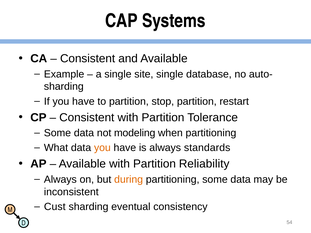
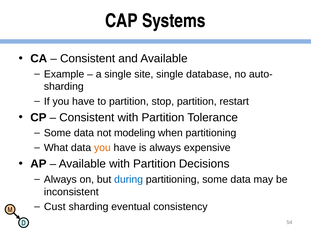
standards: standards -> expensive (207, 148)
Reliability: Reliability -> Decisions (204, 164)
during colour: orange -> blue (129, 180)
